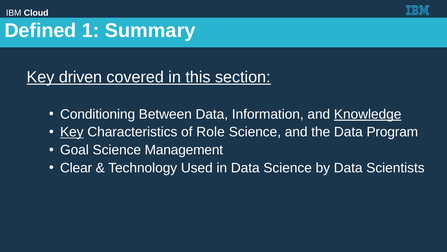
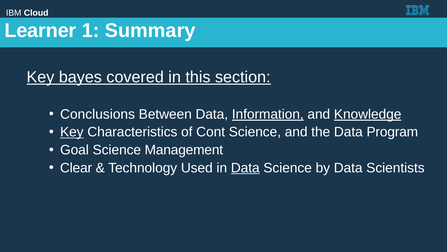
Defined: Defined -> Learner (40, 31)
driven: driven -> bayes (80, 77)
Conditioning: Conditioning -> Conclusions (98, 114)
Information underline: none -> present (268, 114)
Role: Role -> Cont (211, 132)
Data underline: none -> present (245, 168)
